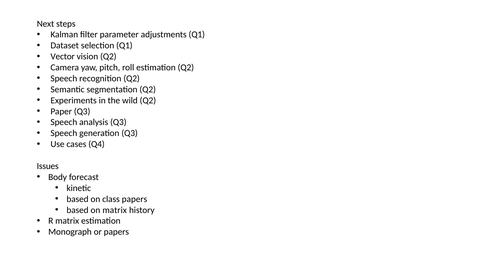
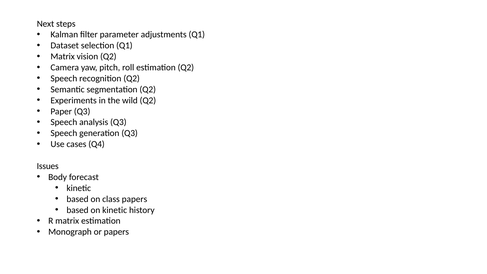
Vector: Vector -> Matrix (63, 57)
on matrix: matrix -> kinetic (115, 210)
